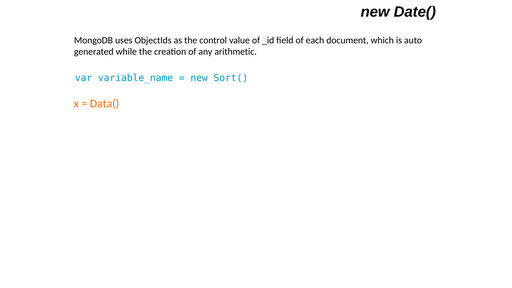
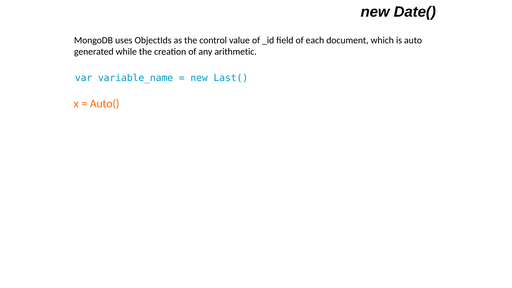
Sort(: Sort( -> Last( (231, 78)
Data(: Data( -> Auto( (105, 104)
